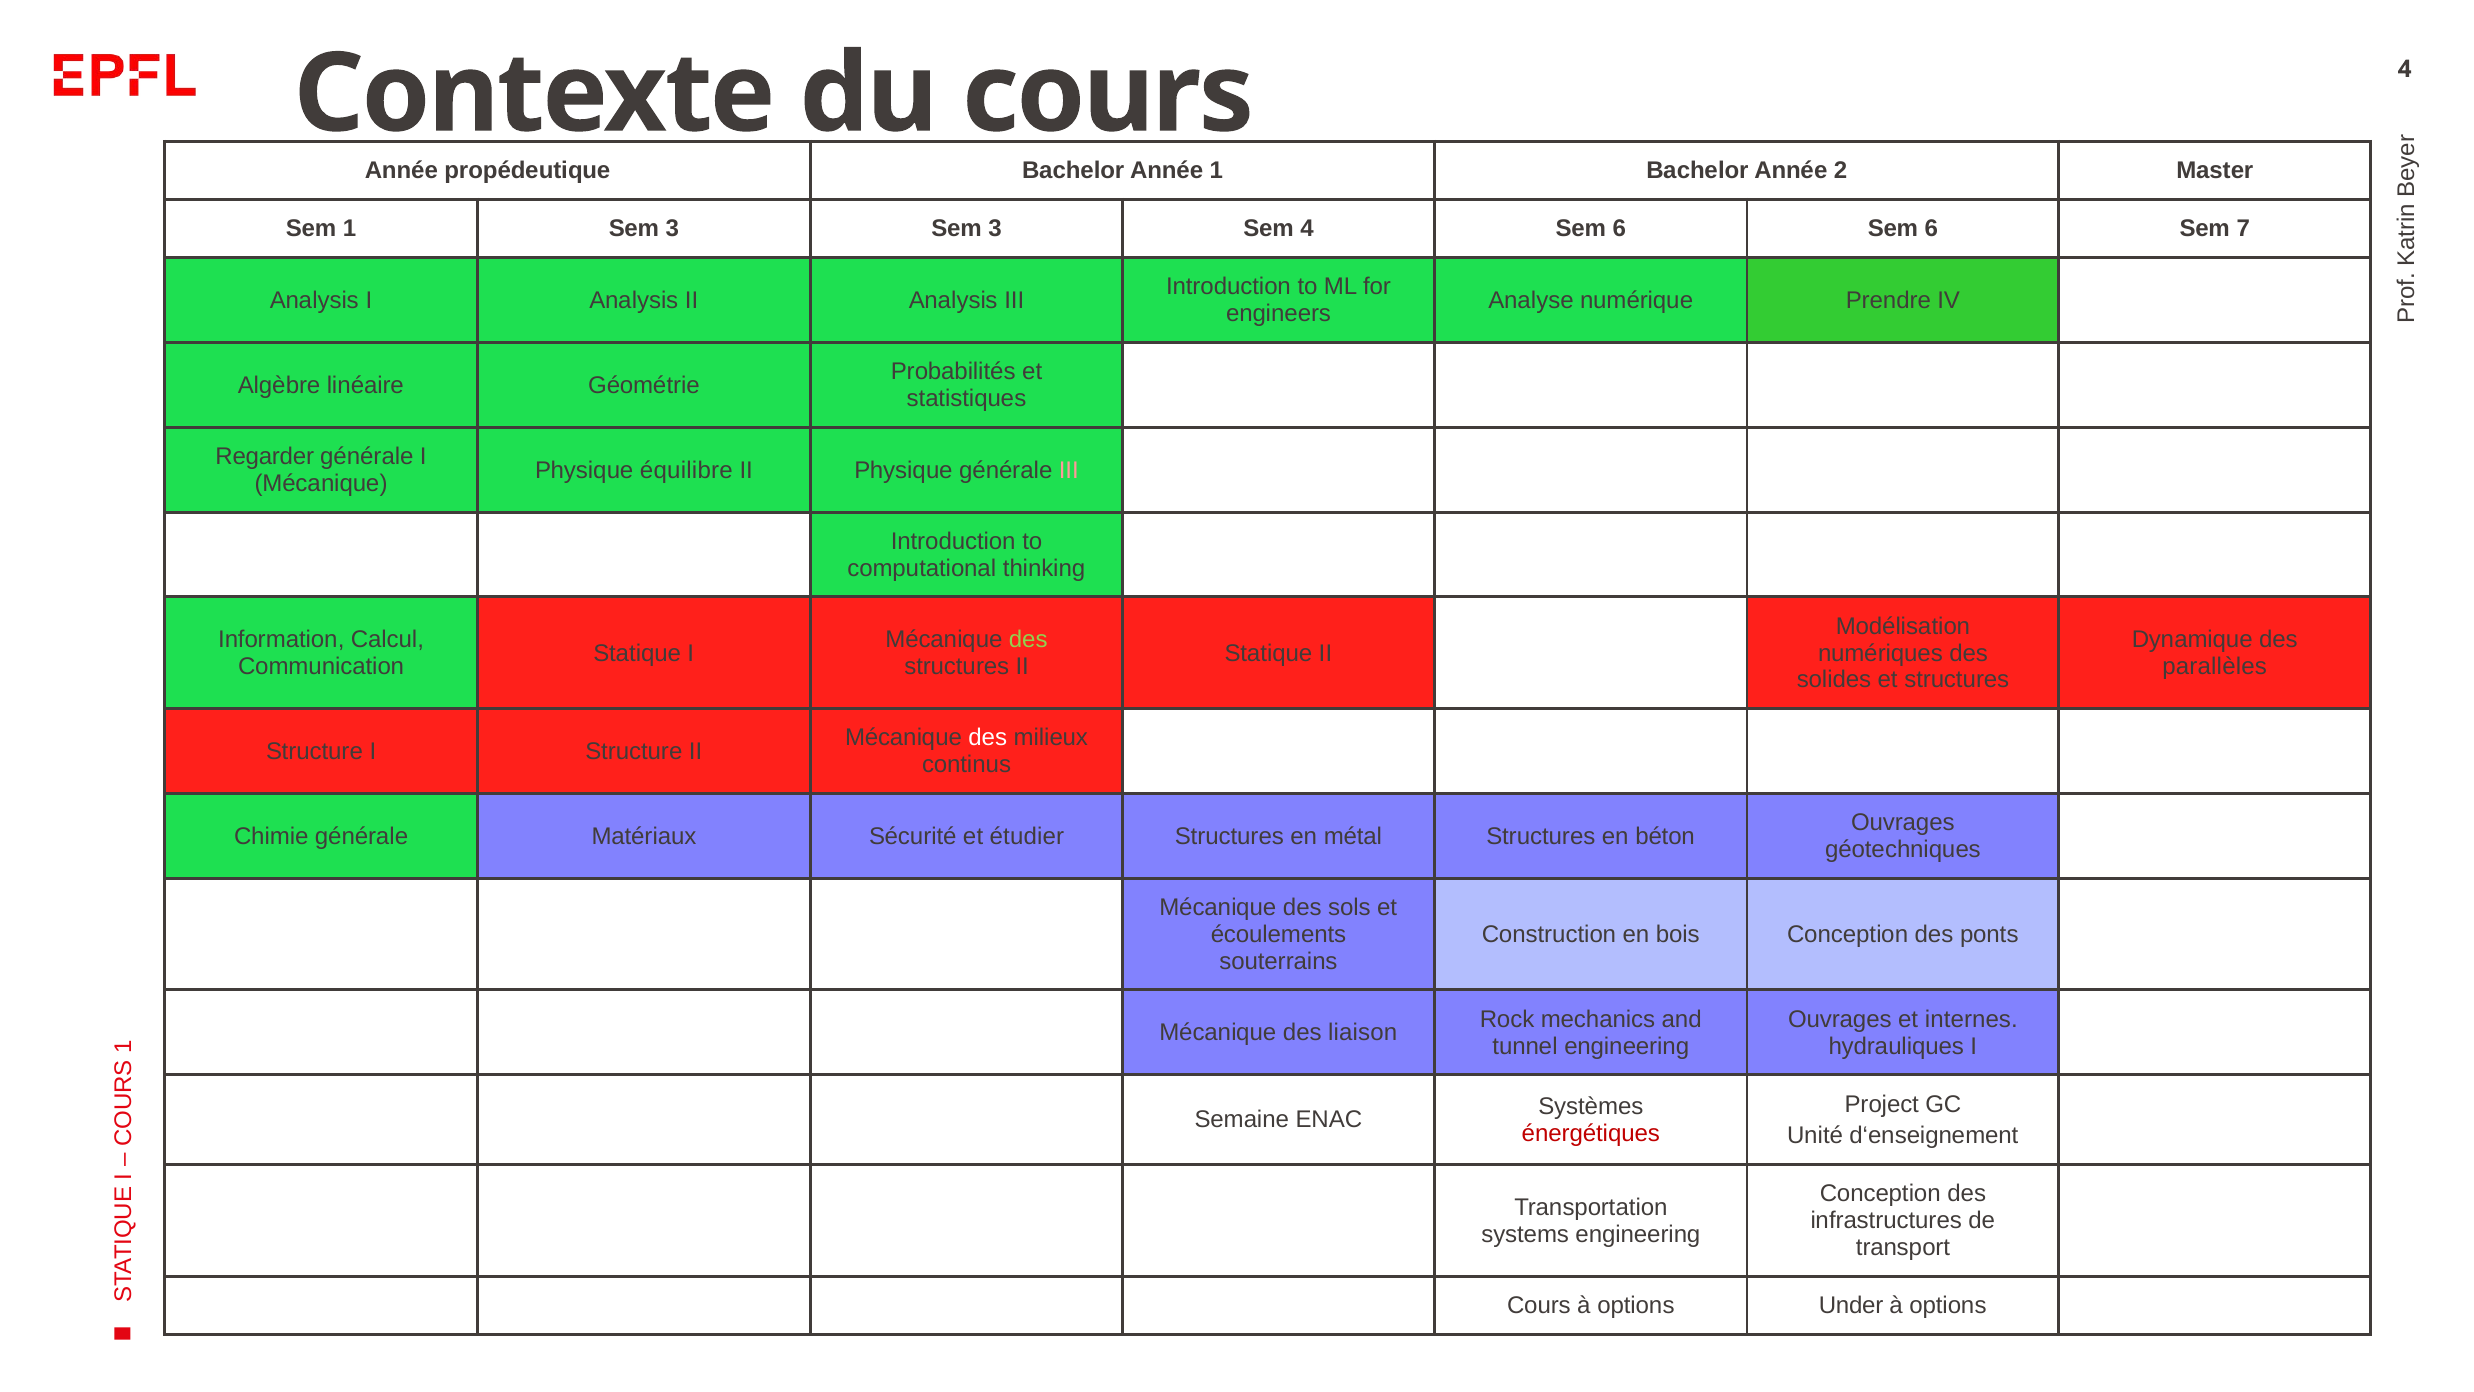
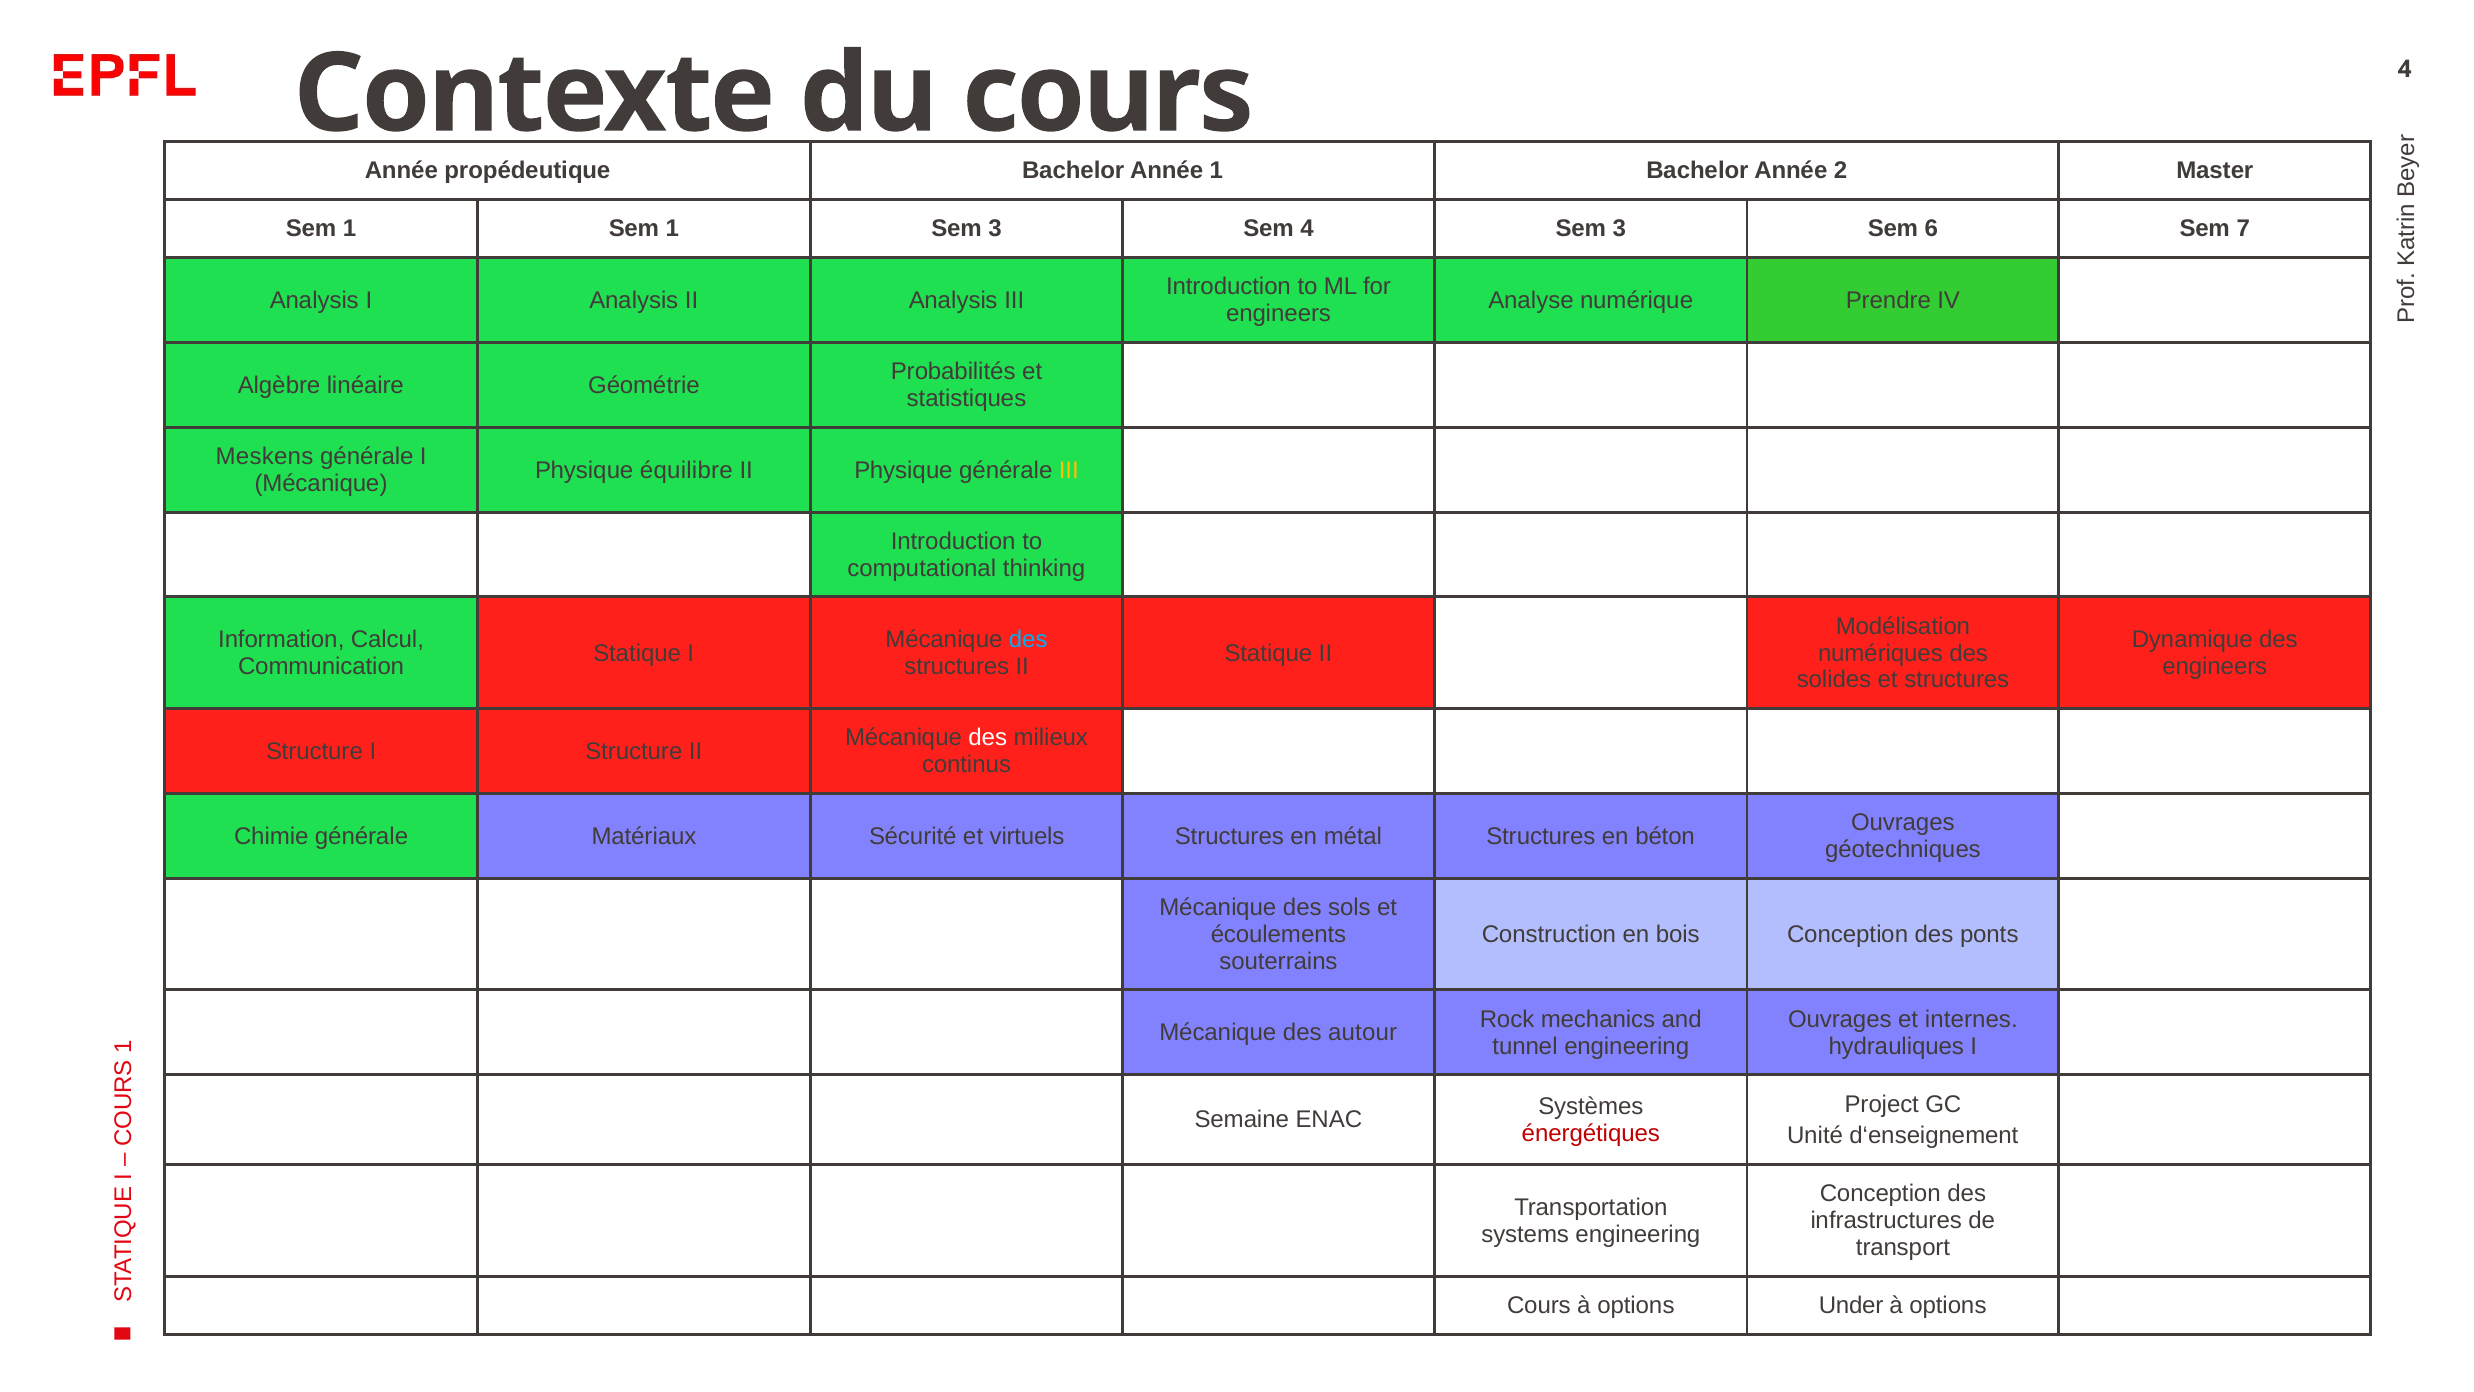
1 Sem 3: 3 -> 1 (672, 229)
4 Sem 6: 6 -> 3 (1619, 229)
Regarder: Regarder -> Meskens (264, 457)
III colour: pink -> yellow (1069, 470)
des colour: light green -> light blue (1028, 640)
parallèles: parallèles -> engineers (2215, 666)
étudier: étudier -> virtuels (1027, 836)
liaison: liaison -> autour (1363, 1033)
